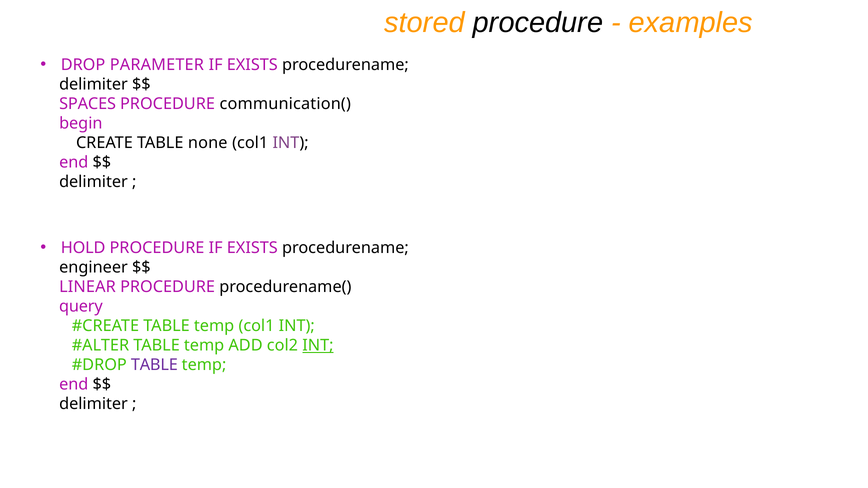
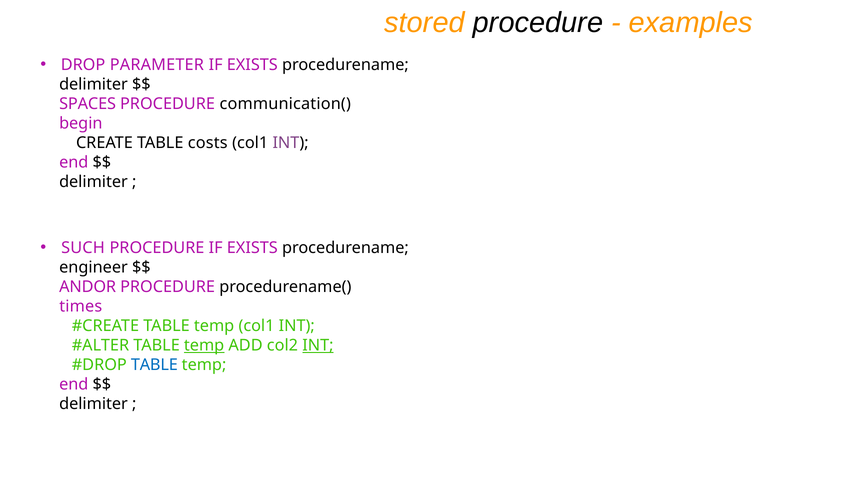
none: none -> costs (208, 143)
HOLD: HOLD -> SUCH (83, 248)
LINEAR: LINEAR -> ANDOR (88, 287)
query: query -> times (81, 307)
temp underline: none -> present (204, 346)
TABLE colour: purple -> blue (154, 365)
